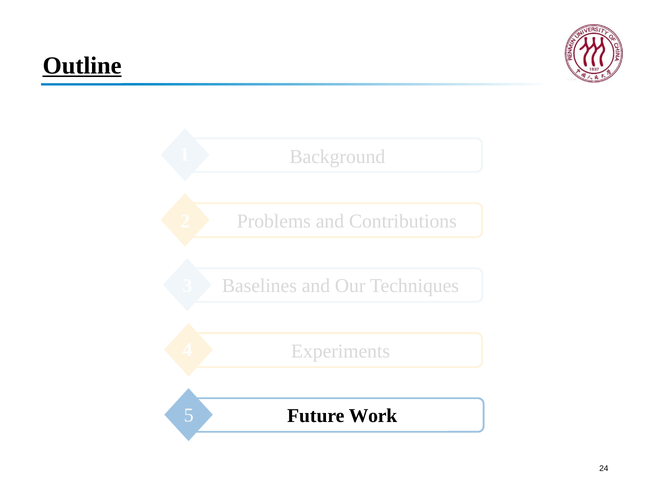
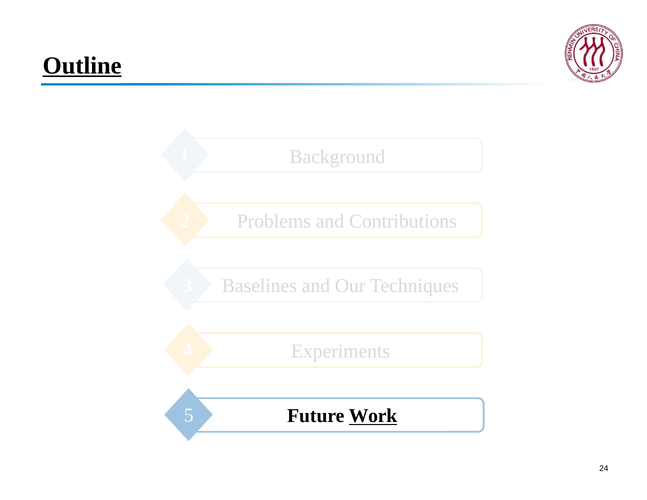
Work underline: none -> present (373, 416)
